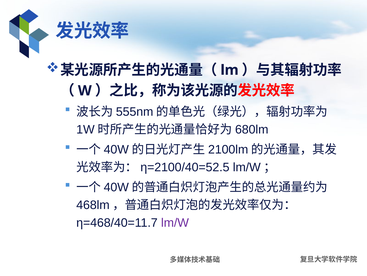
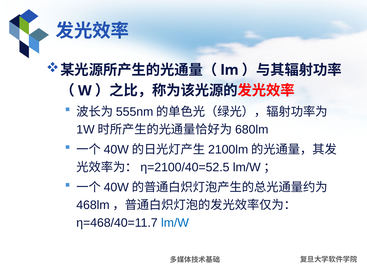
lm/W colour: purple -> blue (175, 222)
